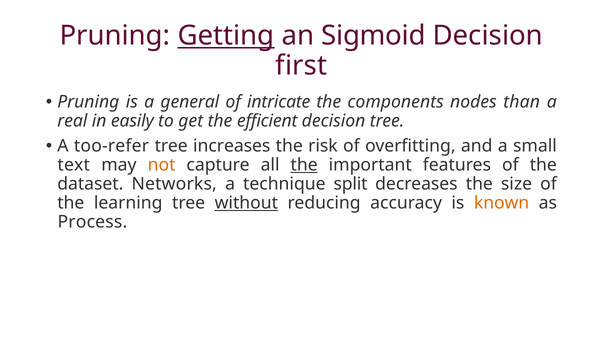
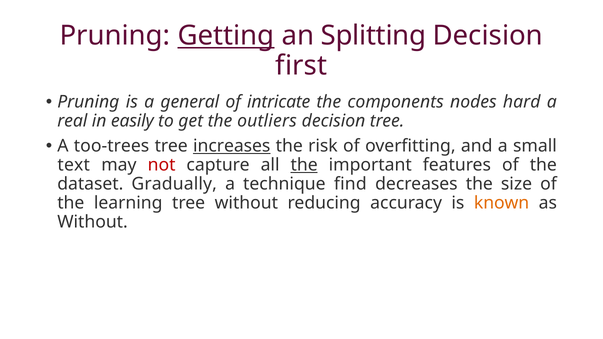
Sigmoid: Sigmoid -> Splitting (374, 36)
than: than -> hard (522, 102)
efficient: efficient -> outliers (267, 121)
too-refer: too-refer -> too-trees (112, 146)
increases underline: none -> present (232, 146)
not colour: orange -> red (162, 165)
Networks: Networks -> Gradually (174, 184)
split: split -> find (350, 184)
without underline: present -> none (246, 203)
Process: Process -> Without (93, 222)
